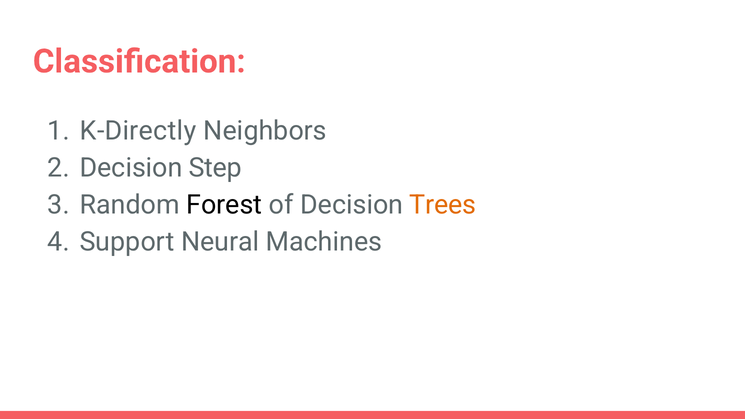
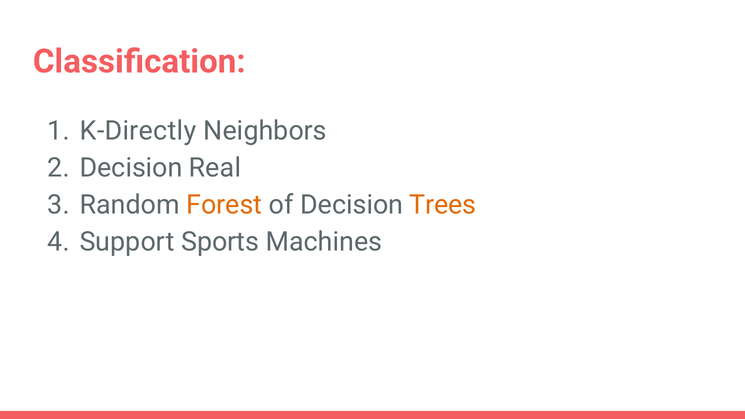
Step: Step -> Real (215, 168)
Forest colour: black -> orange (224, 205)
Neural: Neural -> Sports (220, 242)
